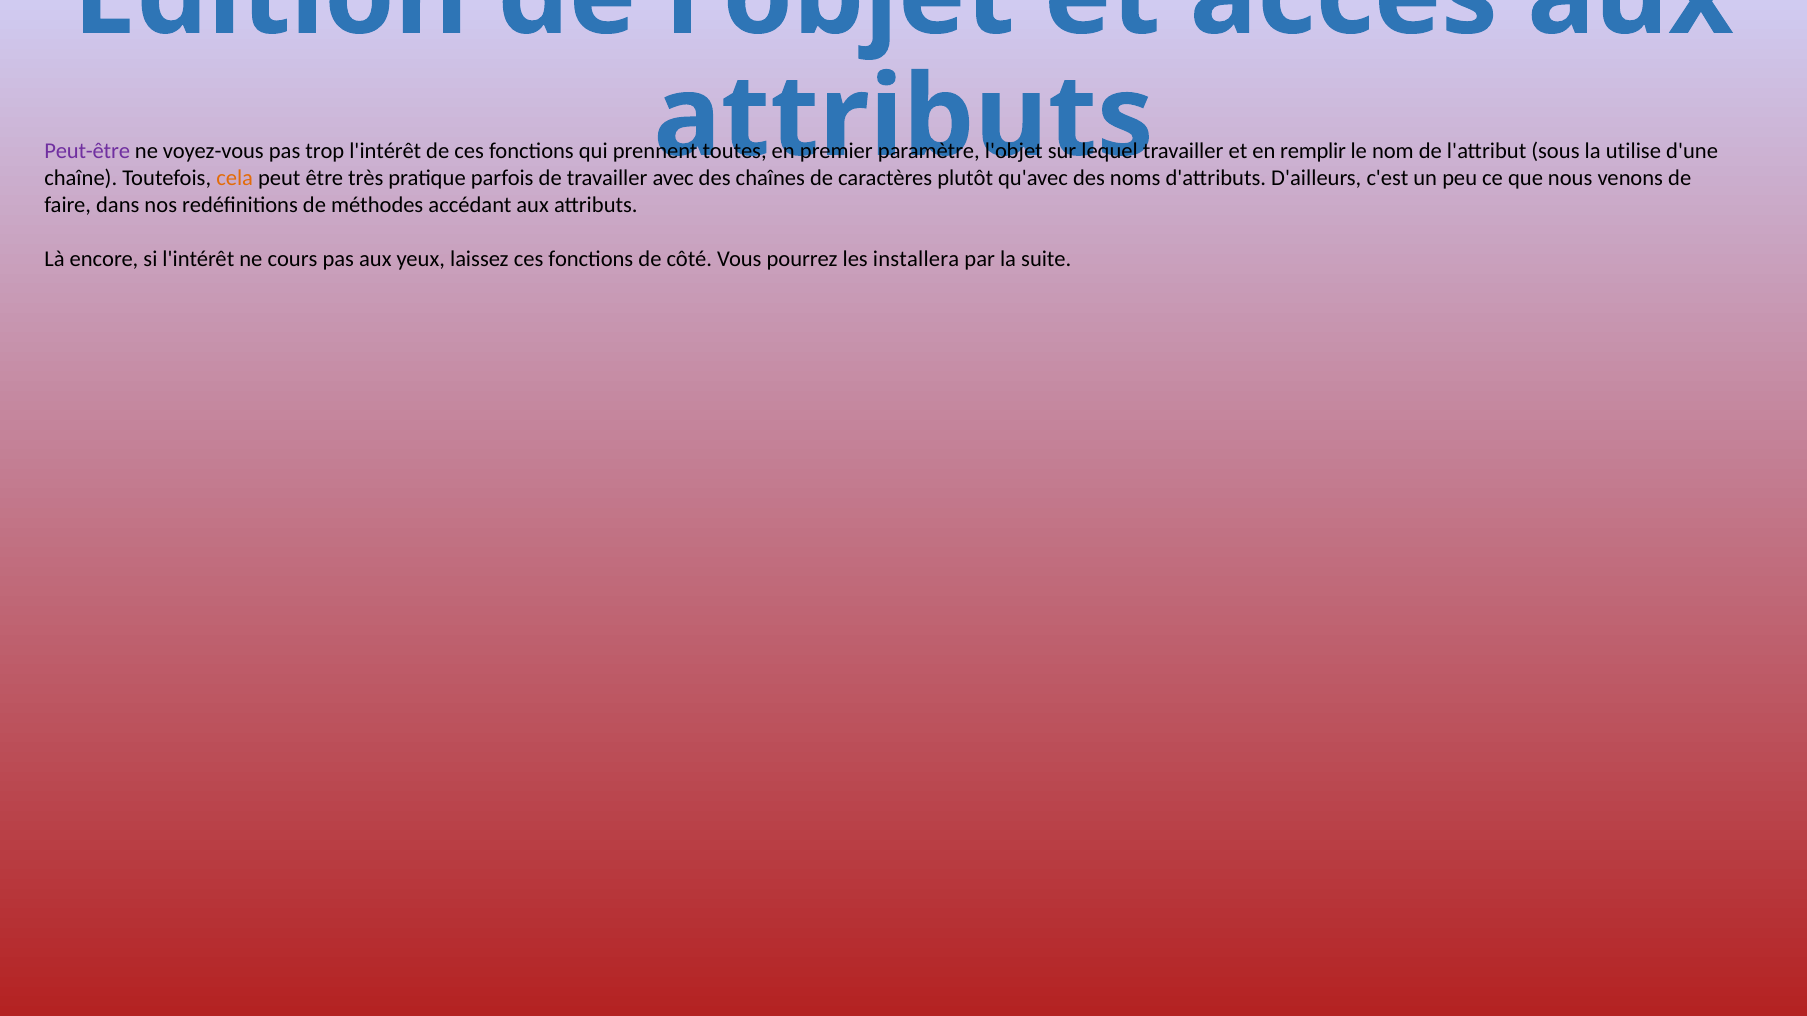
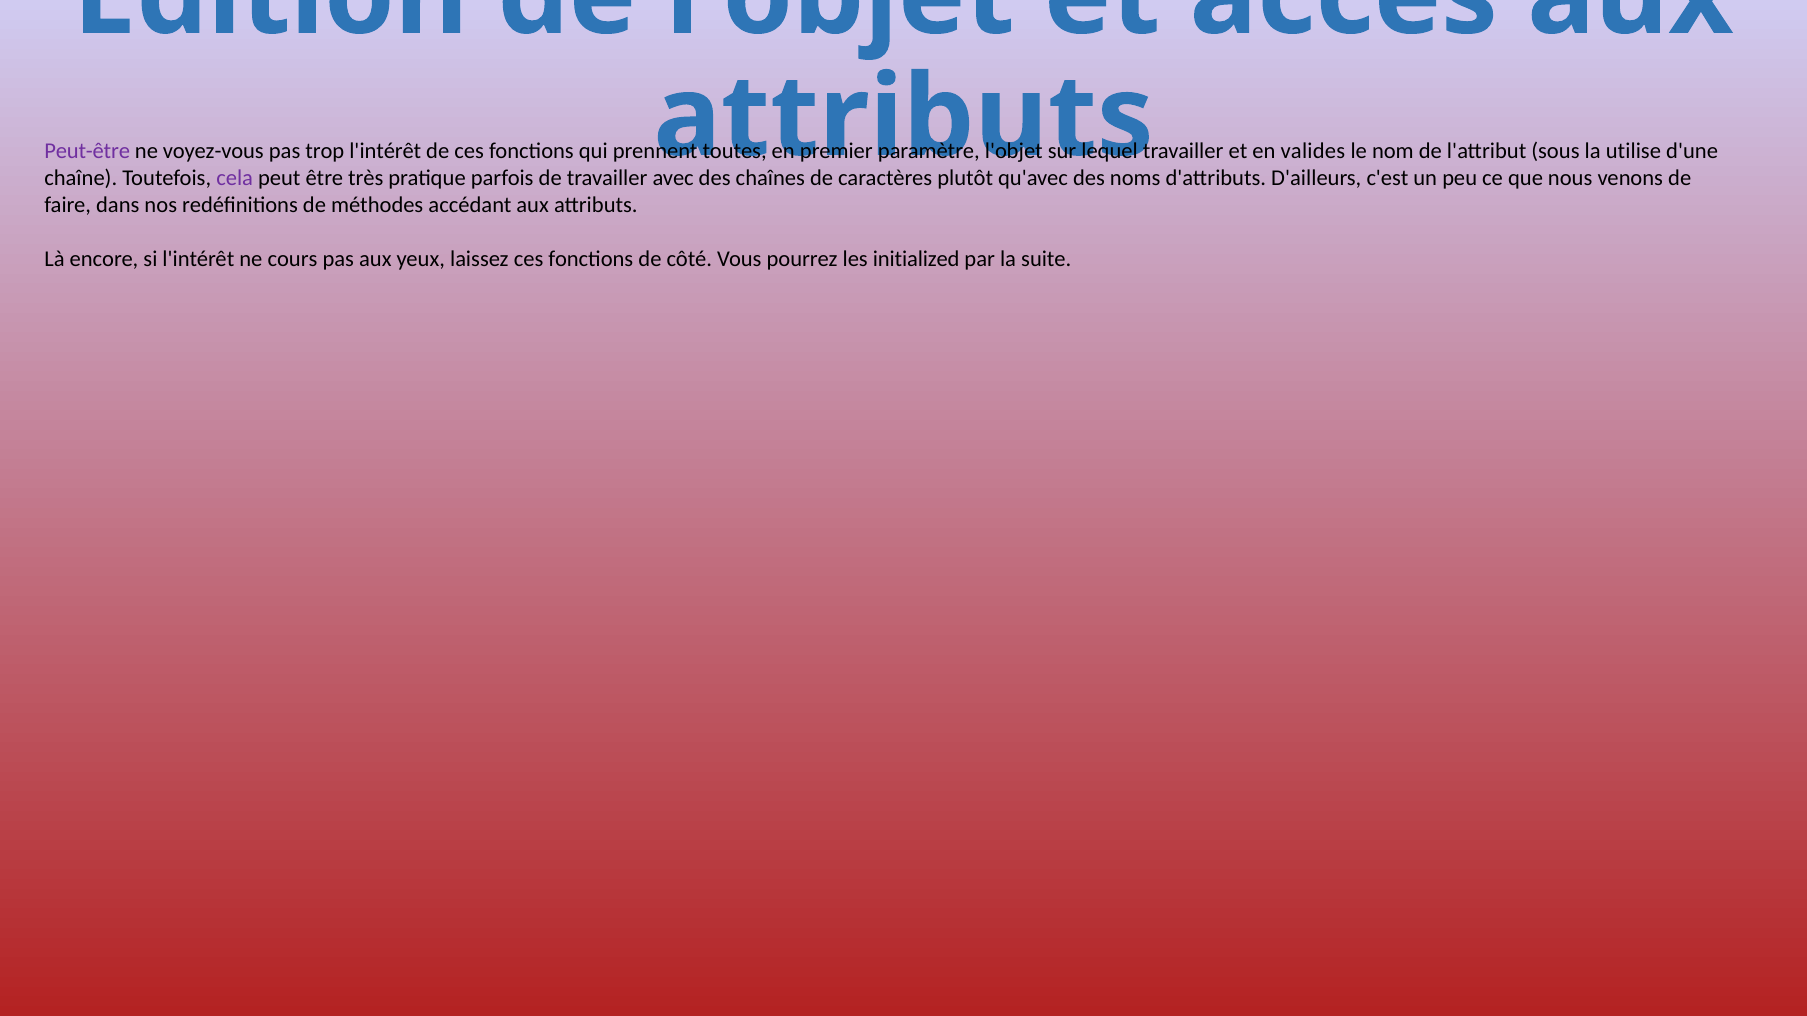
remplir: remplir -> valides (1313, 151)
cela colour: orange -> purple (235, 178)
installera: installera -> initialized (916, 259)
